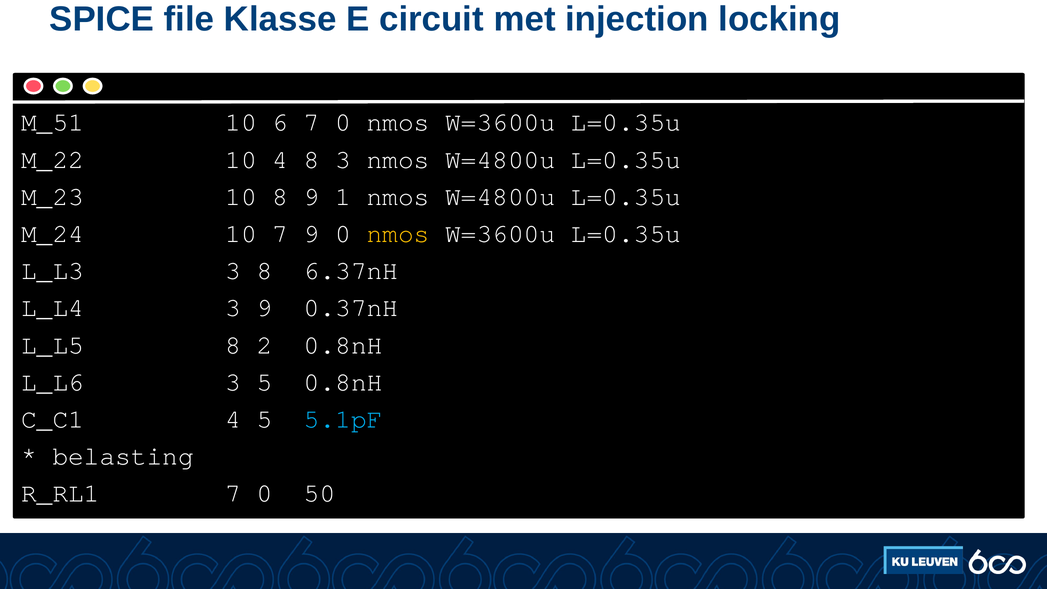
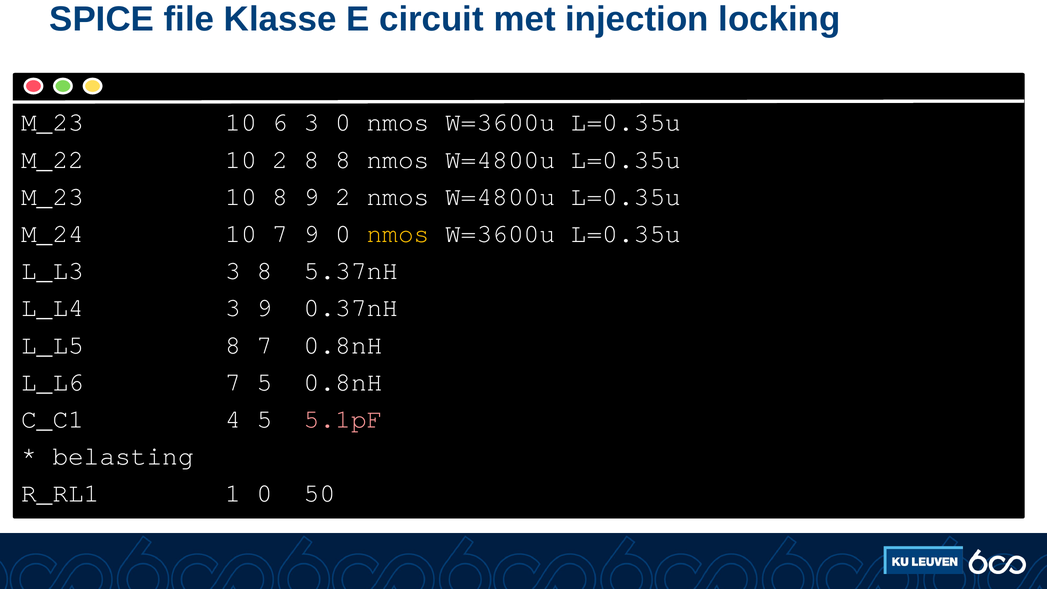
M_51: M_51 -> M_23 (53, 122)
6 7: 7 -> 3 (312, 122)
10 4: 4 -> 2 (280, 159)
8 3: 3 -> 8 (343, 159)
9 1: 1 -> 2 (343, 197)
6.37nH: 6.37nH -> 5.37nH (351, 271)
8 2: 2 -> 7 (265, 345)
L_L6 3: 3 -> 7 (233, 382)
5.1pF colour: light blue -> pink (343, 419)
R_RL1 7: 7 -> 1 (233, 493)
